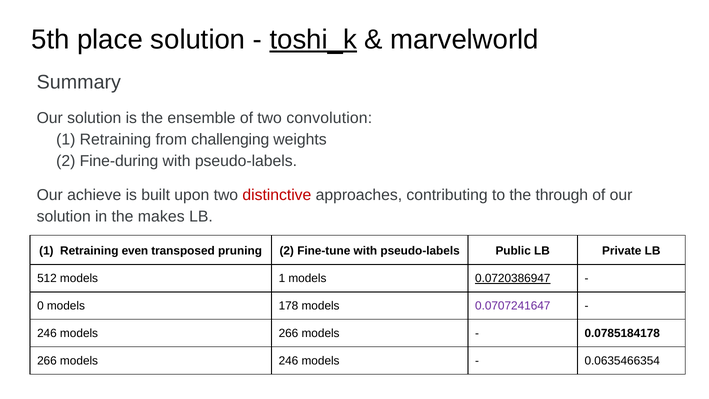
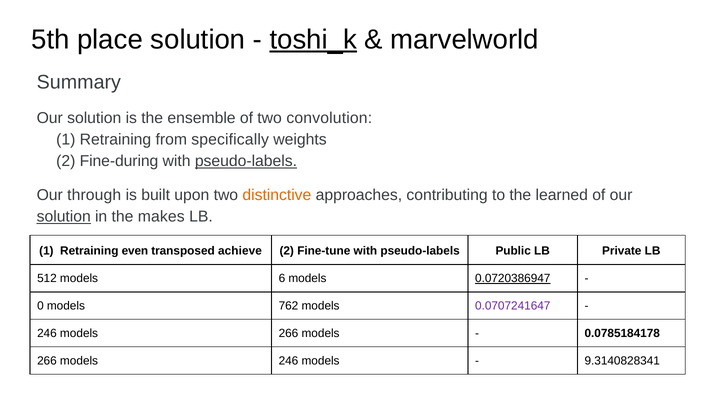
challenging: challenging -> specifically (230, 140)
pseudo-labels underline: none -> present (246, 161)
achieve: achieve -> through (94, 195)
distinctive colour: red -> orange (277, 195)
through: through -> learned (562, 195)
solution underline: none -> present (64, 216)
pruning: pruning -> achieve (240, 251)
models 1: 1 -> 6 (282, 278)
178: 178 -> 762 (288, 306)
0.0635466354: 0.0635466354 -> 9.3140828341 (622, 361)
